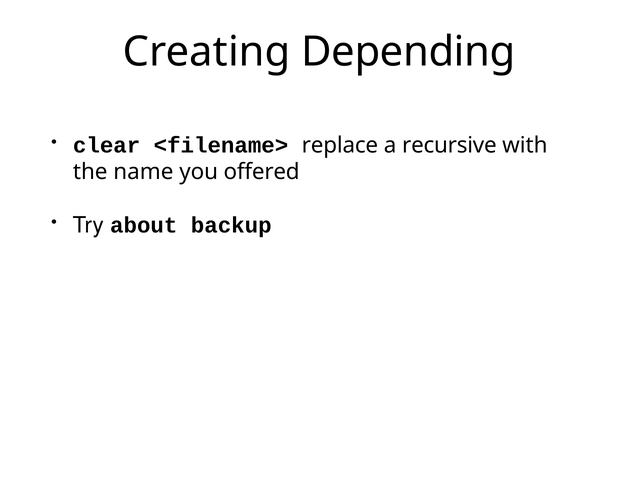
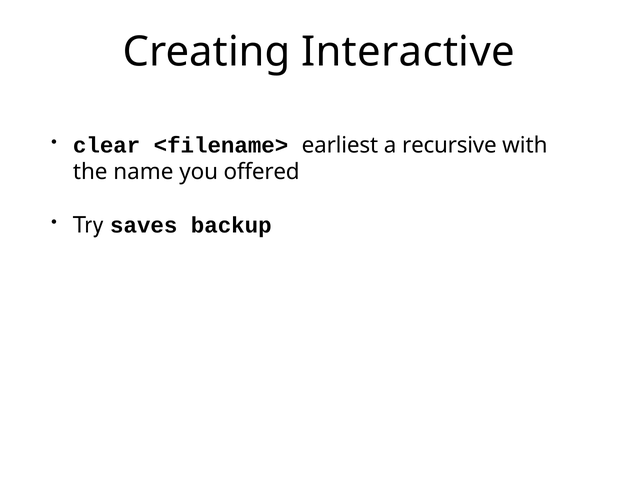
Depending: Depending -> Interactive (408, 52)
replace: replace -> earliest (340, 145)
about: about -> saves (144, 225)
